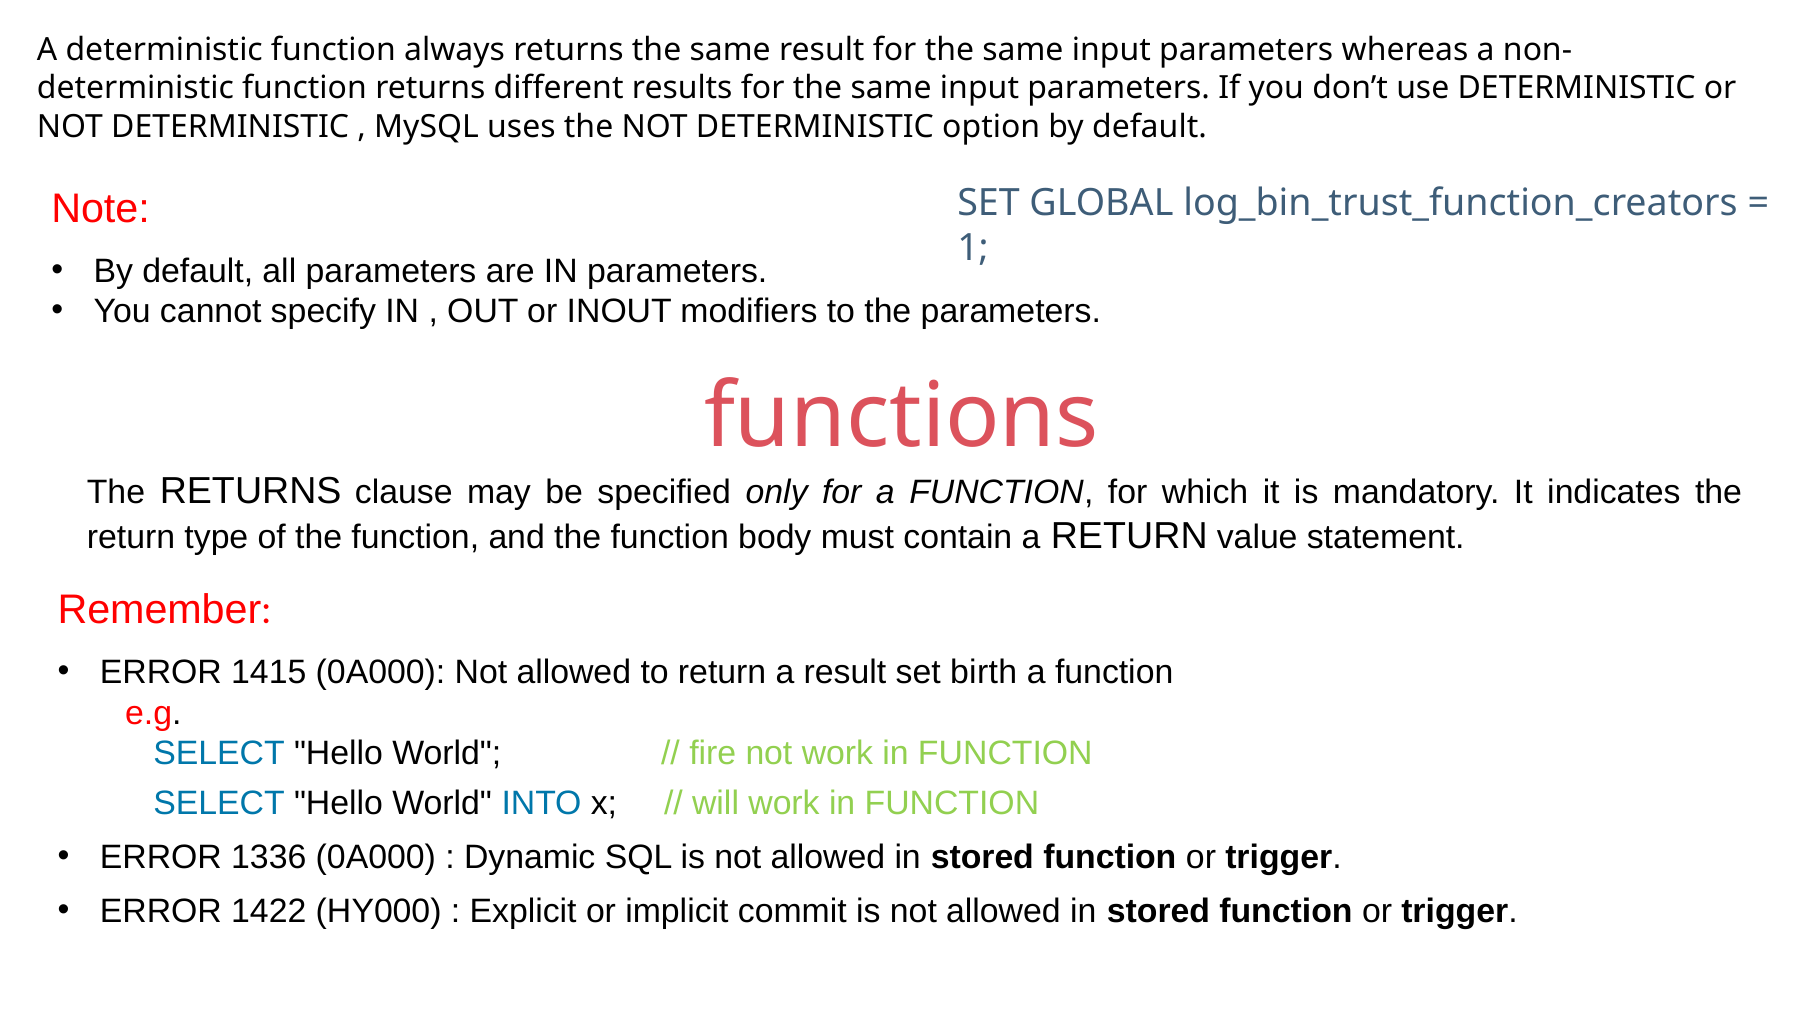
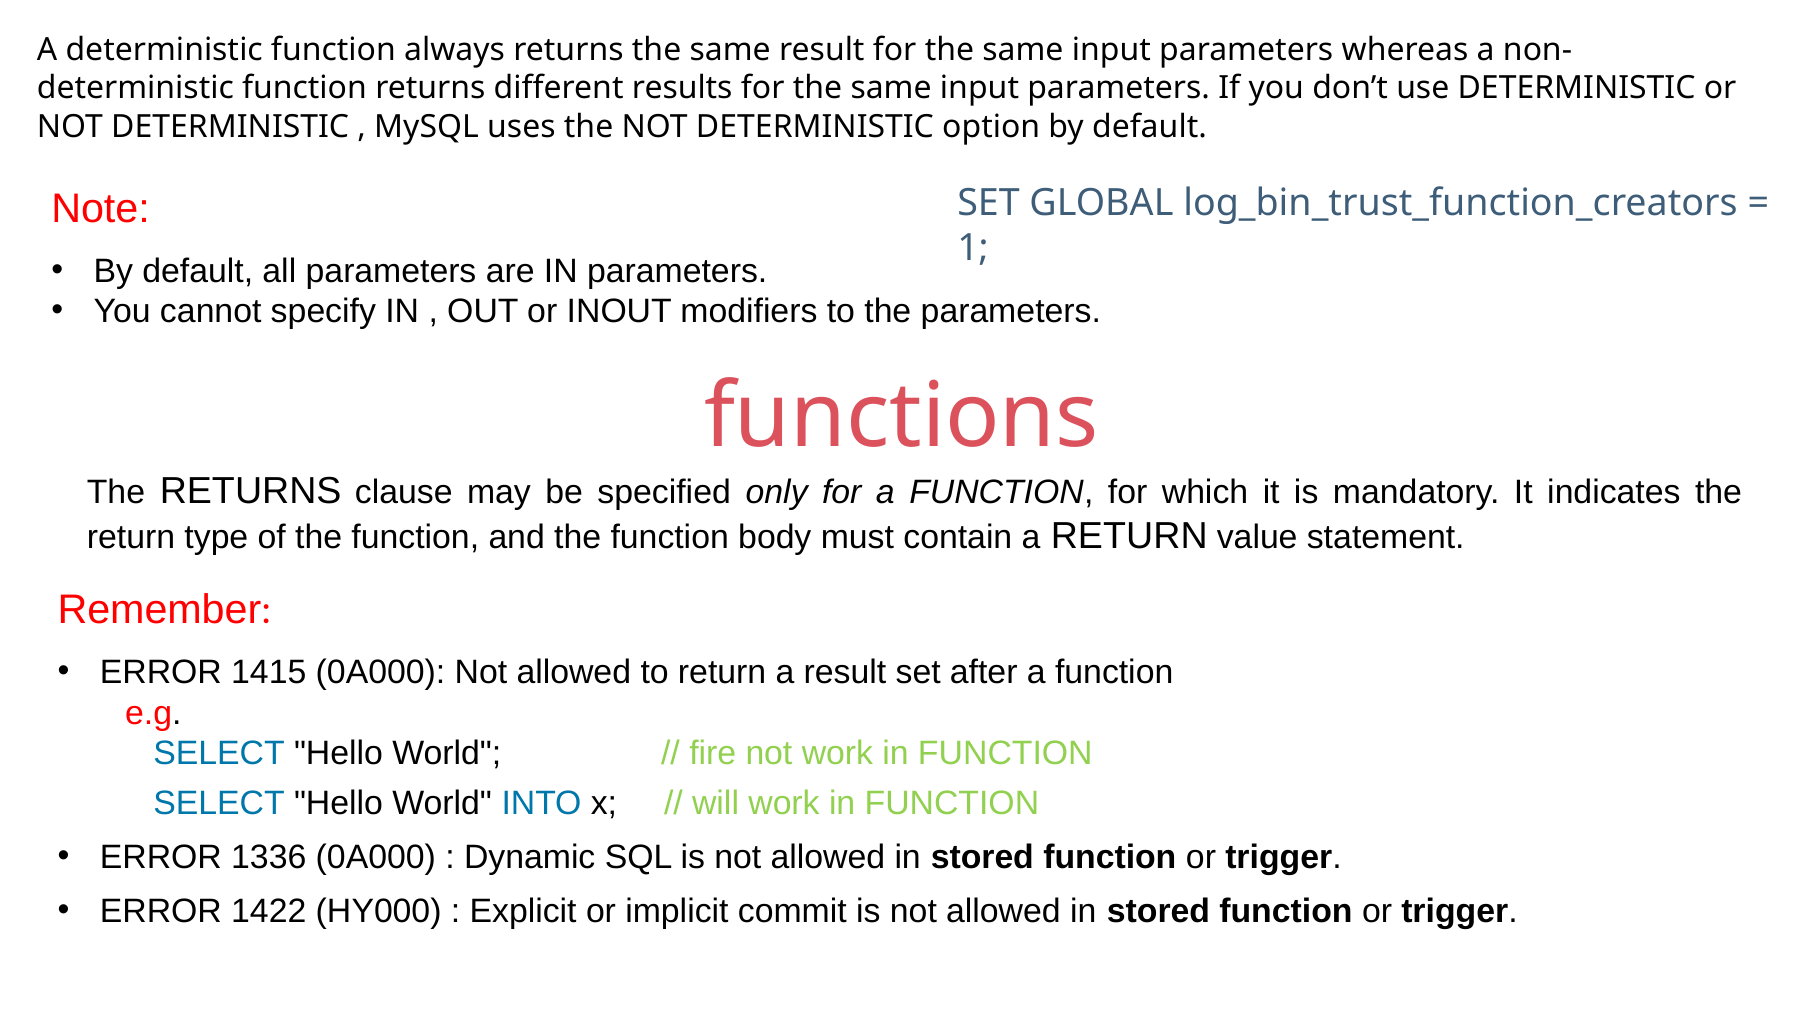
birth: birth -> after (984, 673)
